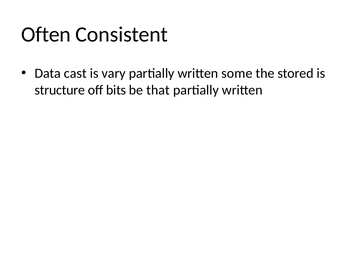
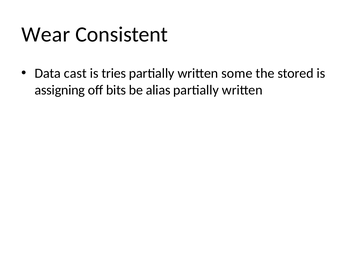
Often: Often -> Wear (46, 34)
vary: vary -> tries (114, 73)
structure: structure -> assigning (60, 90)
that: that -> alias (158, 90)
